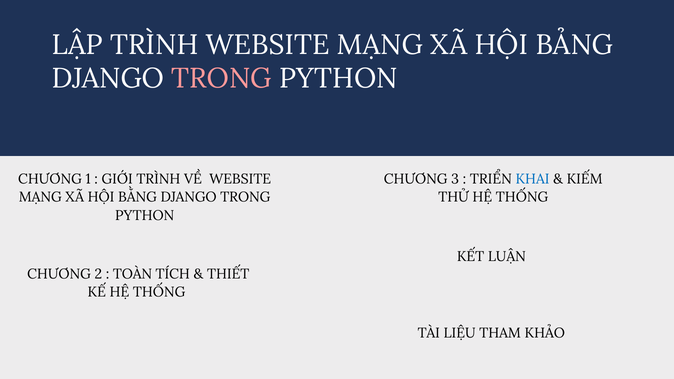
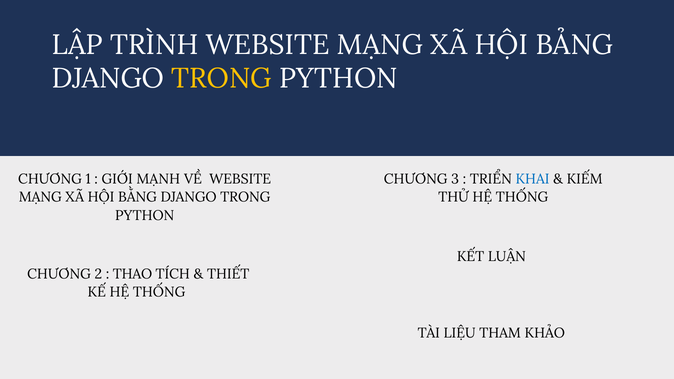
TRONG colour: pink -> yellow (222, 79)
GIỚI TRÌNH: TRÌNH -> MẠNH (158, 179)
TOÀN: TOÀN -> THAO (133, 274)
